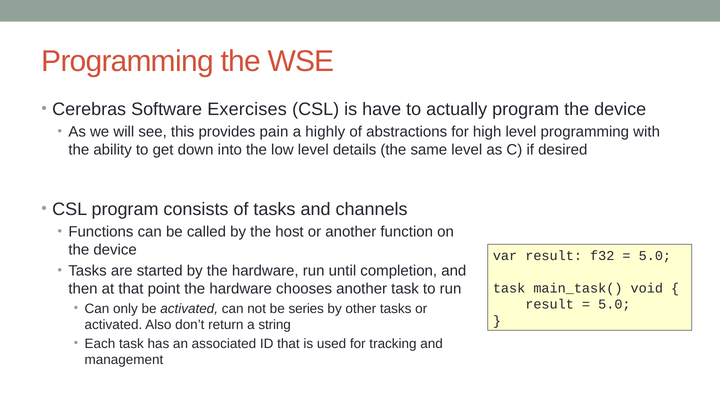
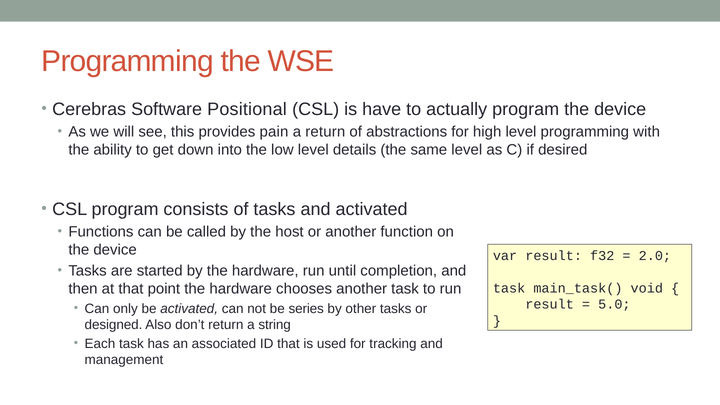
Exercises: Exercises -> Positional (247, 109)
a highly: highly -> return (325, 132)
and channels: channels -> activated (372, 209)
5.0: 5.0 -> 2.0 (655, 256)
activated: activated -> designed (113, 325)
